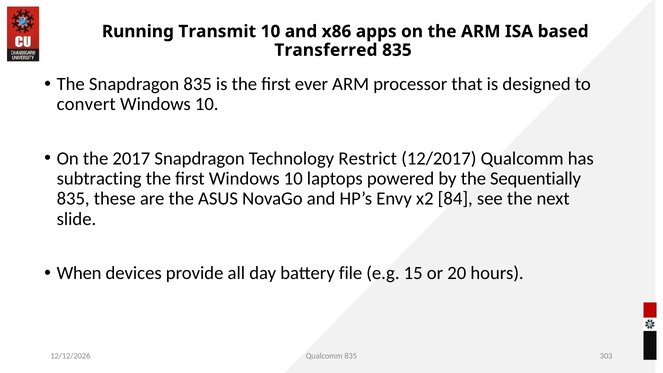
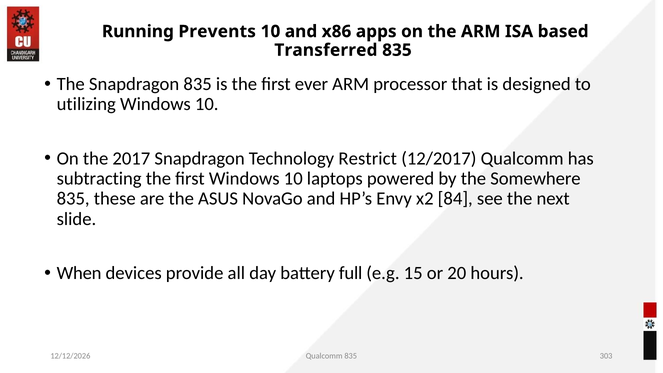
Transmit: Transmit -> Prevents (217, 31)
convert: convert -> utilizing (86, 104)
Sequentially: Sequentially -> Somewhere (535, 179)
file: file -> full (351, 273)
